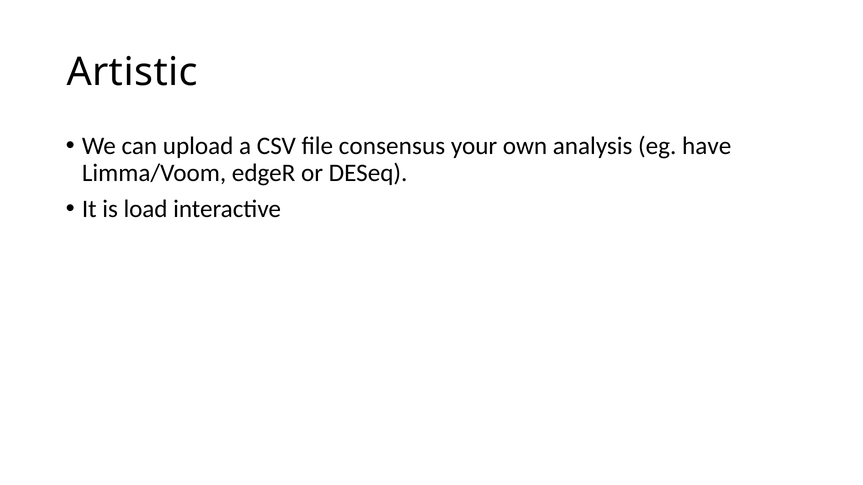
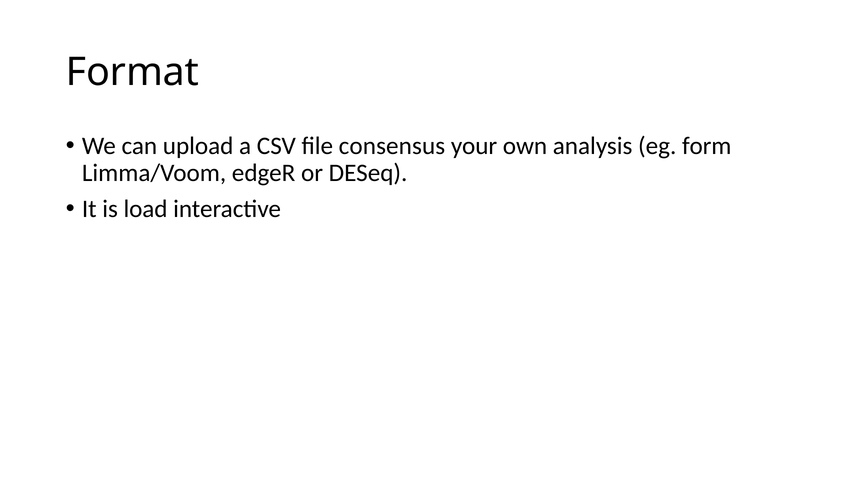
Artistic: Artistic -> Format (132, 72)
have: have -> form (707, 146)
